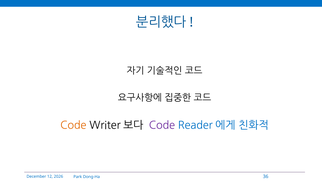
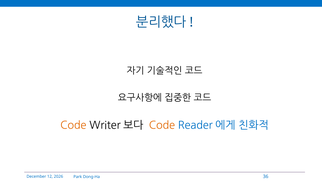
Code colour: purple -> orange (162, 126)
